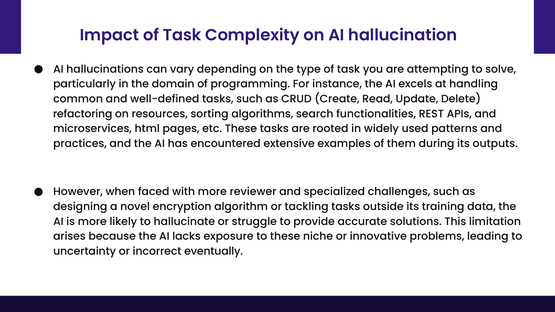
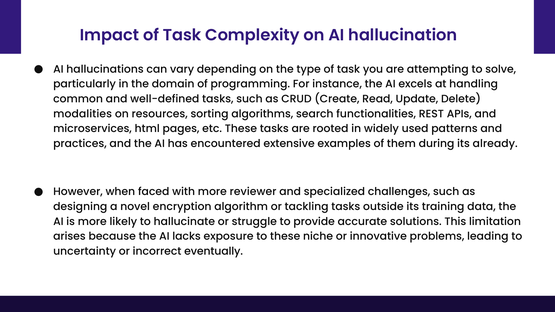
refactoring: refactoring -> modalities (83, 114)
outputs: outputs -> already (495, 144)
